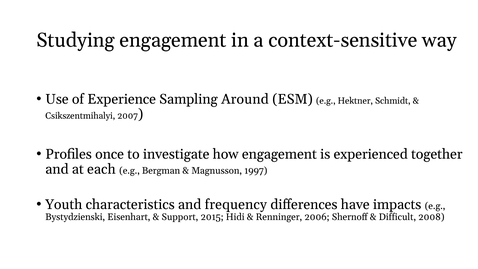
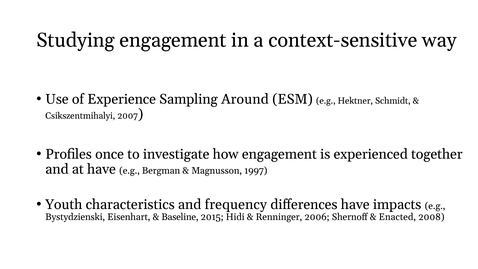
at each: each -> have (102, 169)
Support: Support -> Baseline (180, 217)
Difficult: Difficult -> Enacted (397, 217)
